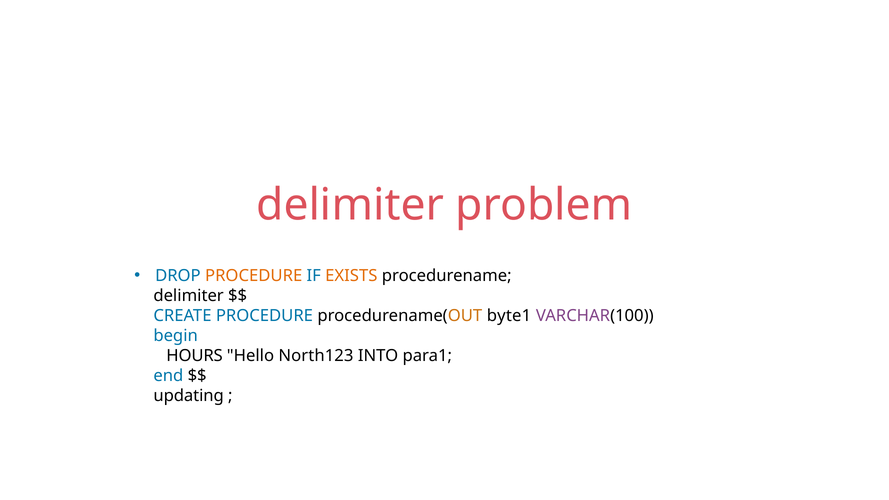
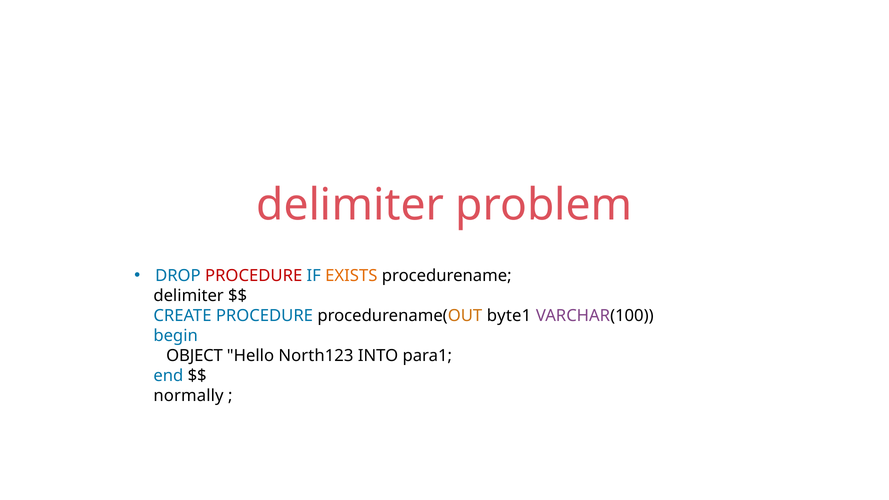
PROCEDURE colour: orange -> red (254, 276)
HOURS: HOURS -> OBJECT (195, 356)
updating: updating -> normally (189, 396)
